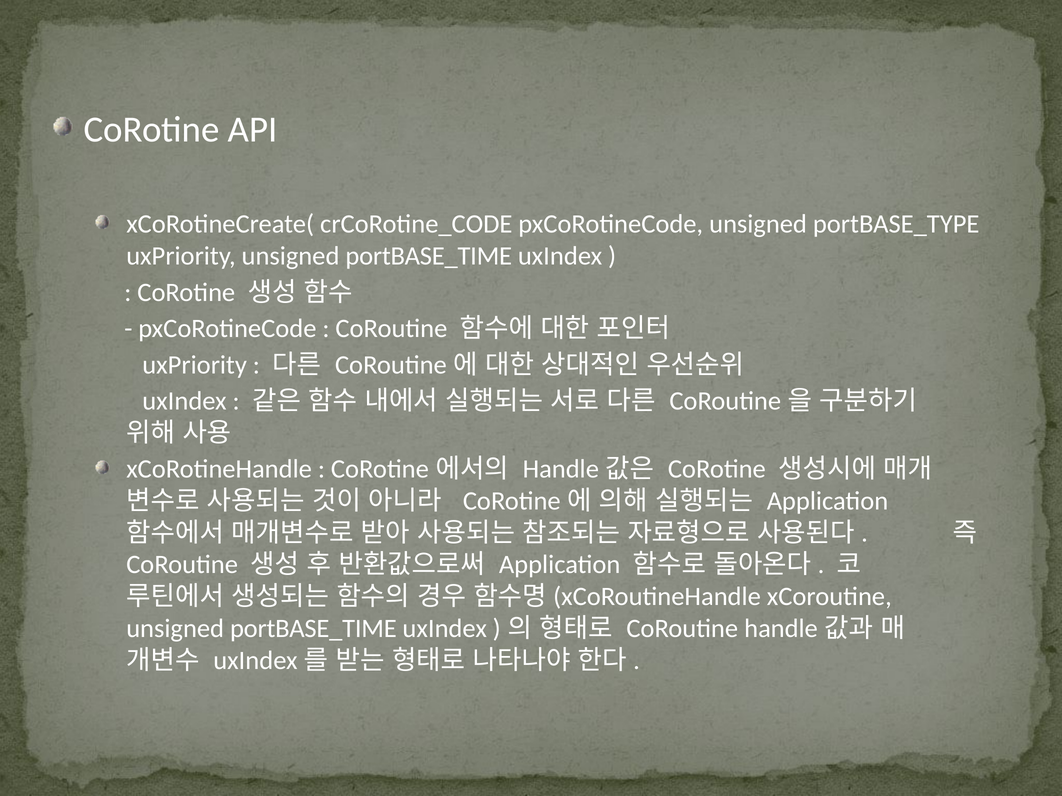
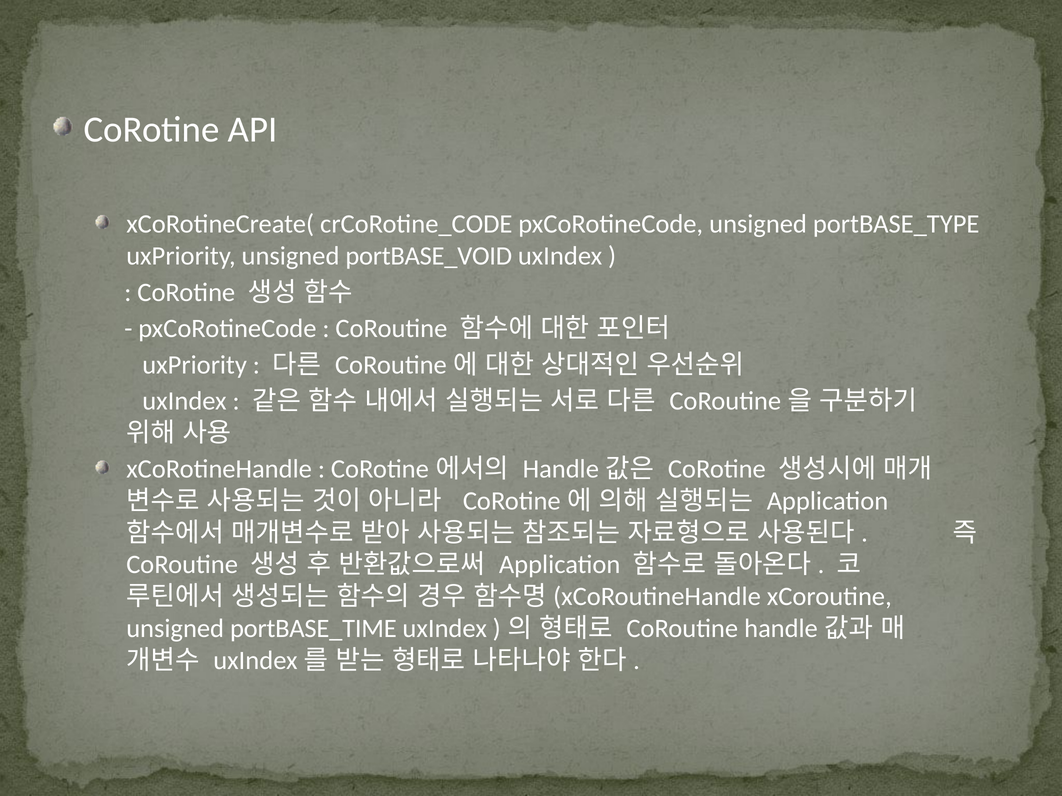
uxPriority unsigned portBASE_TIME: portBASE_TIME -> portBASE_VOID (429, 256)
